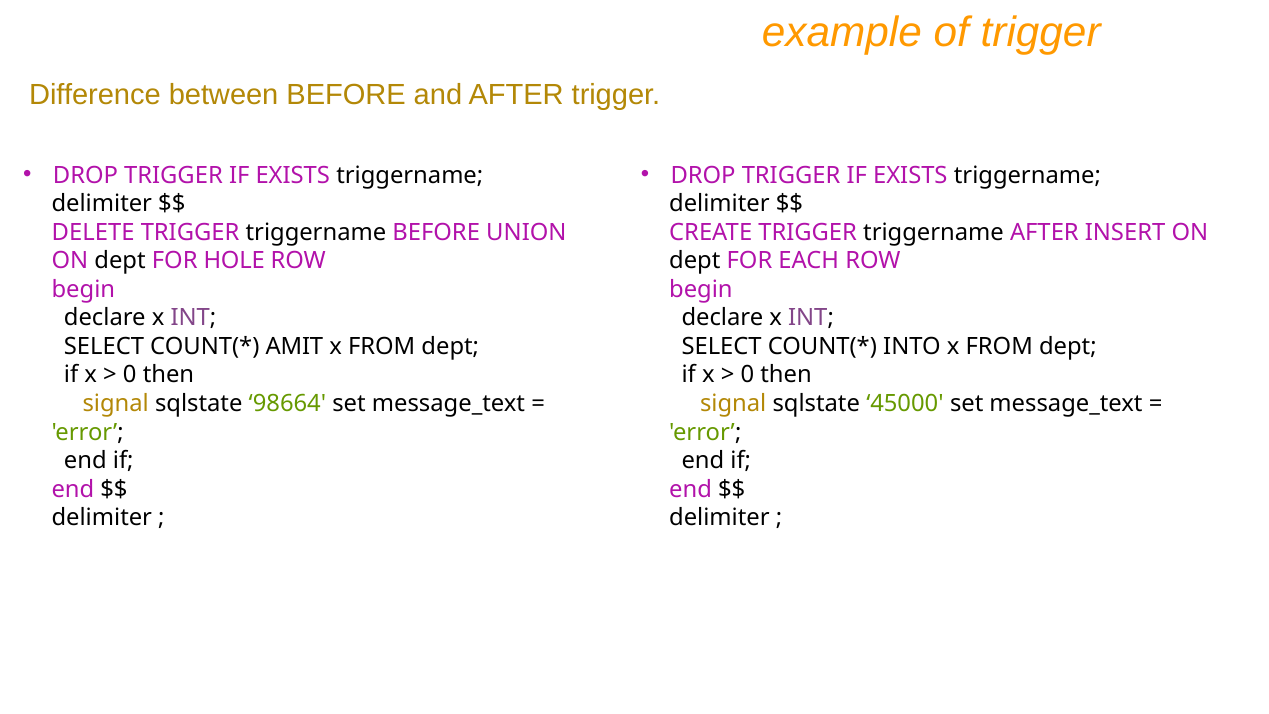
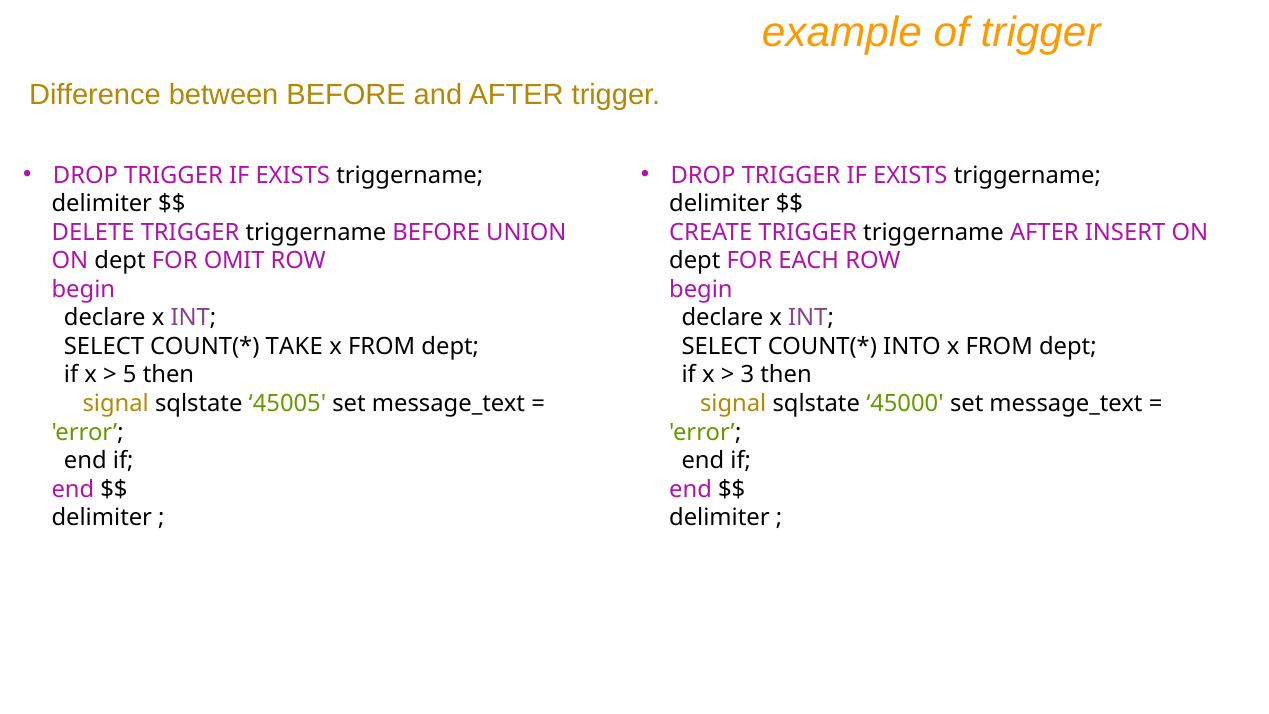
HOLE: HOLE -> OMIT (234, 261)
AMIT: AMIT -> TAKE (294, 346)
0: 0 -> 5 (130, 375)
0: 0 -> 3 (747, 375)
98664: 98664 -> 45005 (287, 404)
